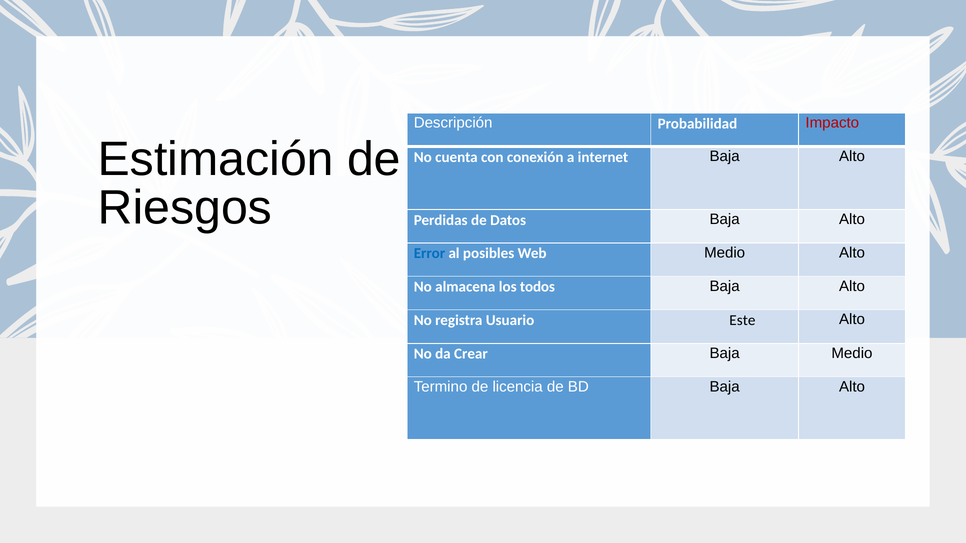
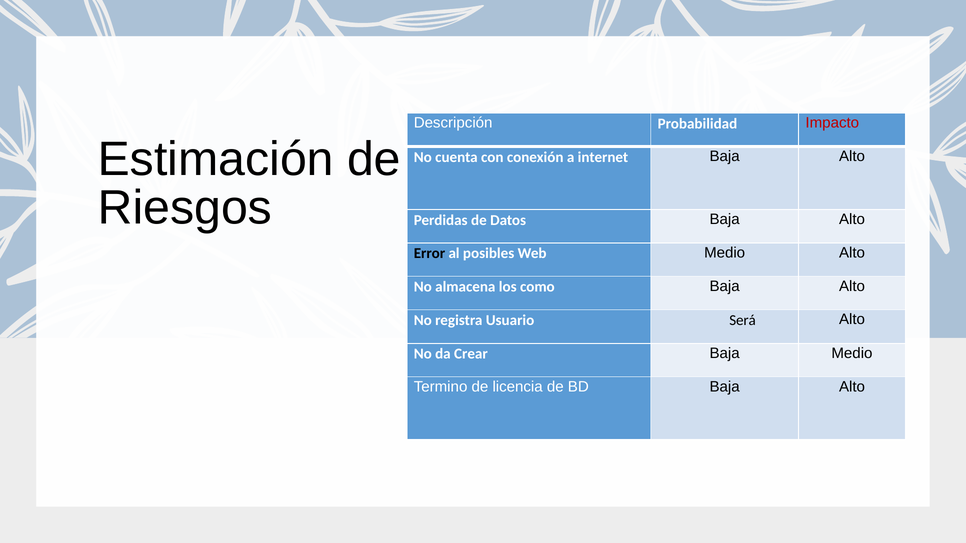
Error colour: blue -> black (429, 254)
todos: todos -> como (537, 287)
Este: Este -> Será (743, 321)
